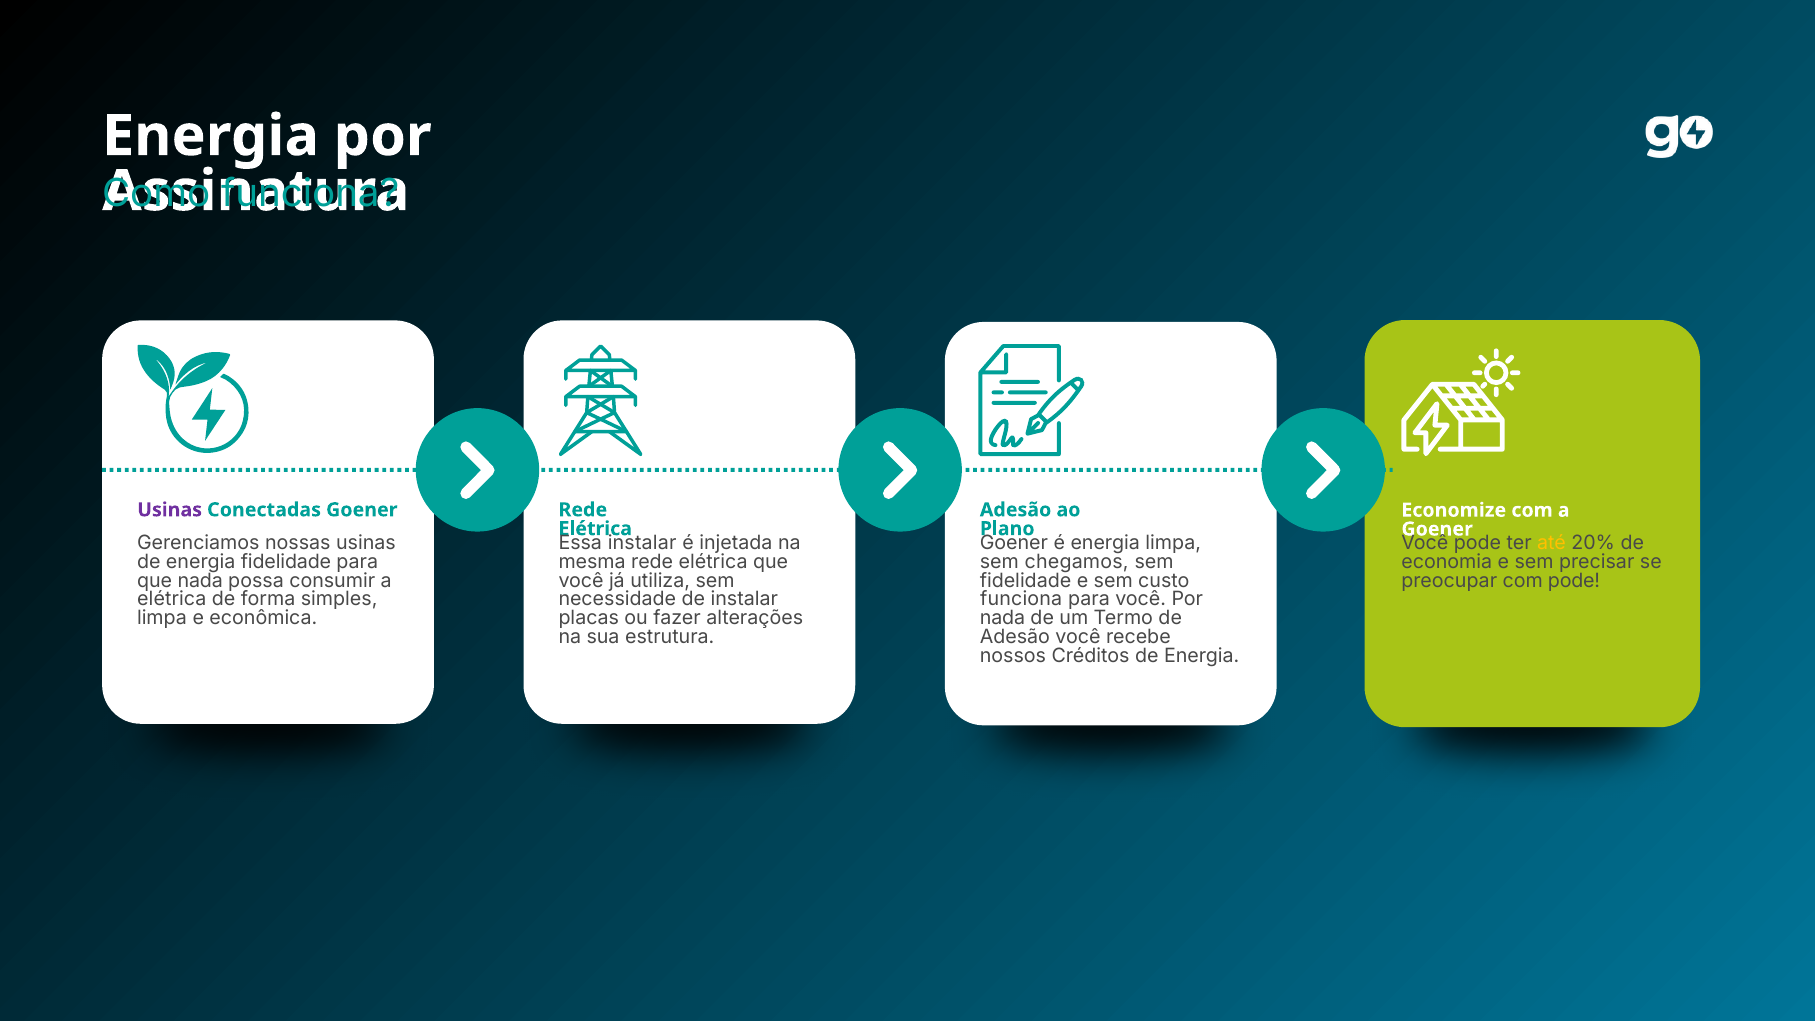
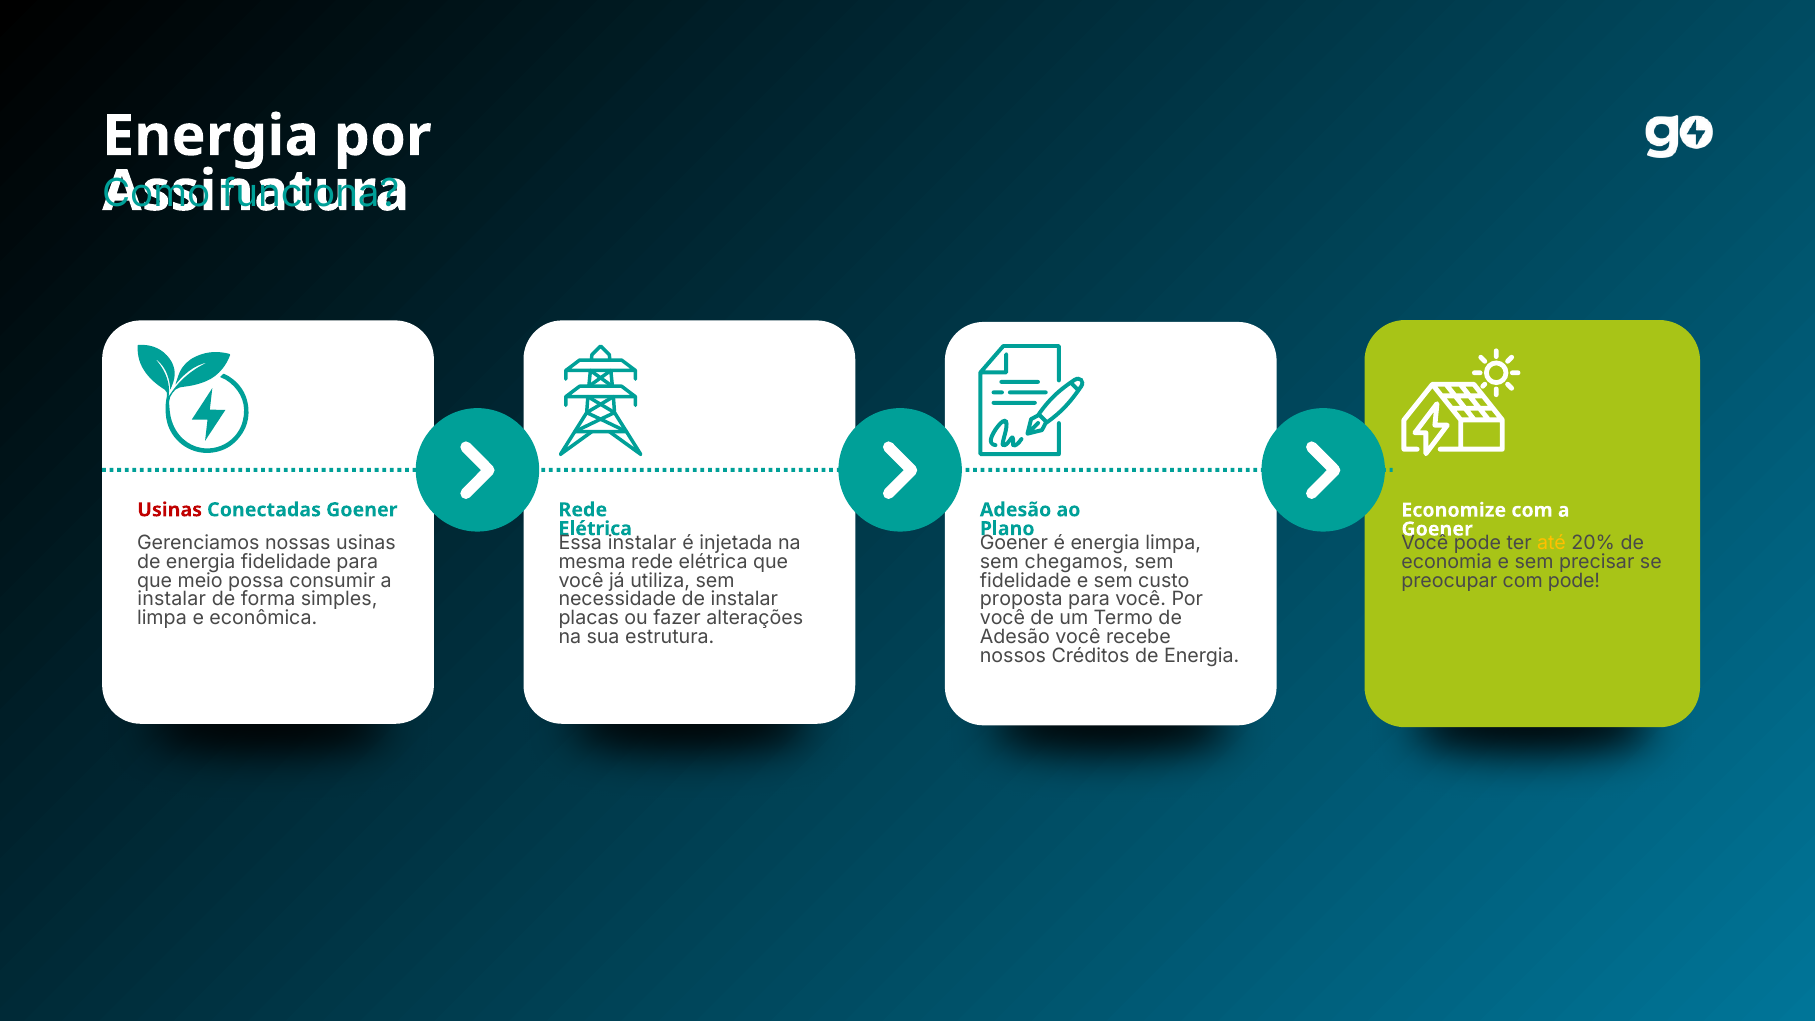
Usinas colour: purple -> red (170, 510)
que nada: nada -> meio (200, 581)
elétrica: elétrica -> instalar (172, 599)
funciona: funciona -> proposta (1021, 599)
nada: nada -> você (1002, 618)
